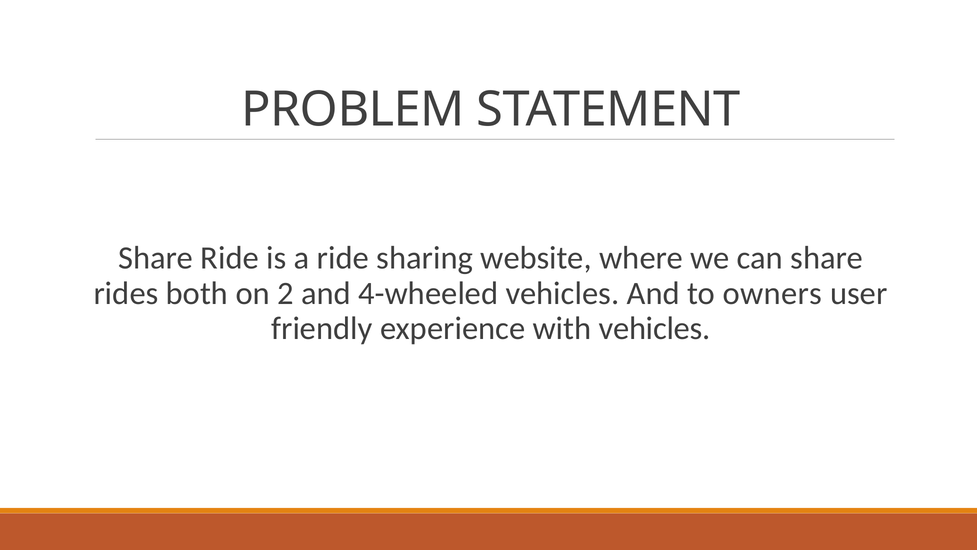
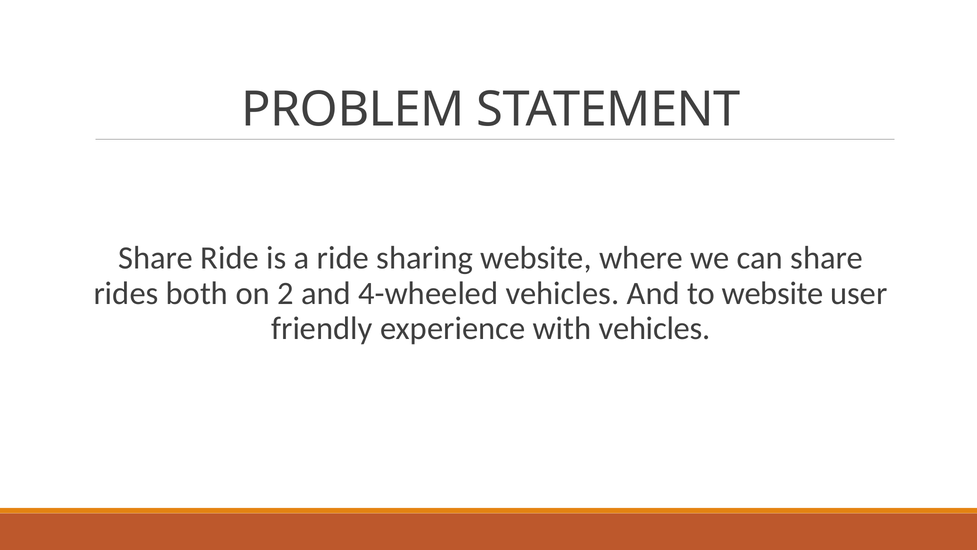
to owners: owners -> website (773, 293)
